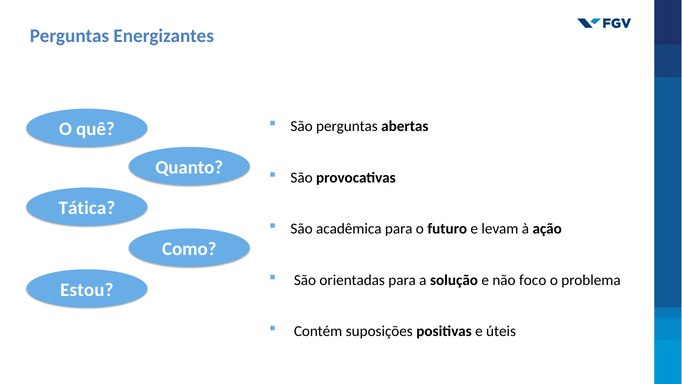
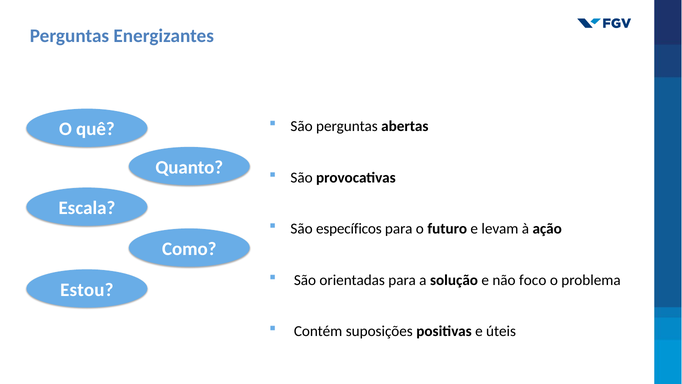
Tática: Tática -> Escala (87, 208)
acadêmica: acadêmica -> específicos (349, 229)
